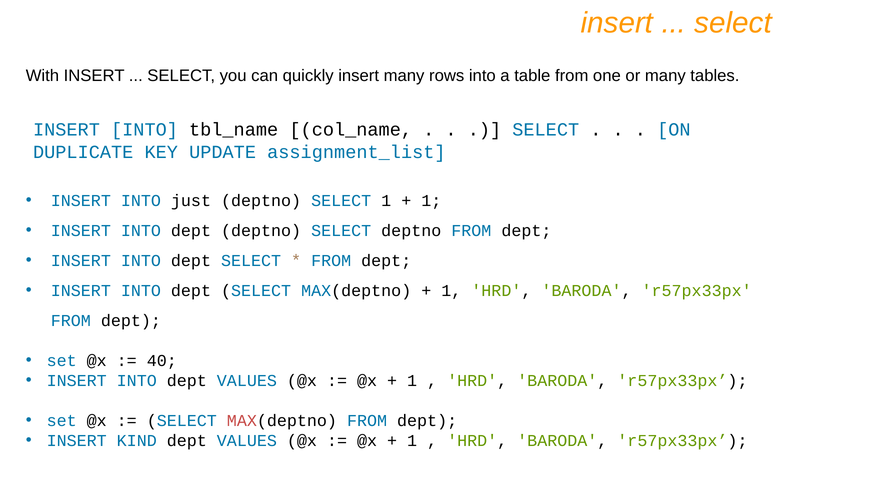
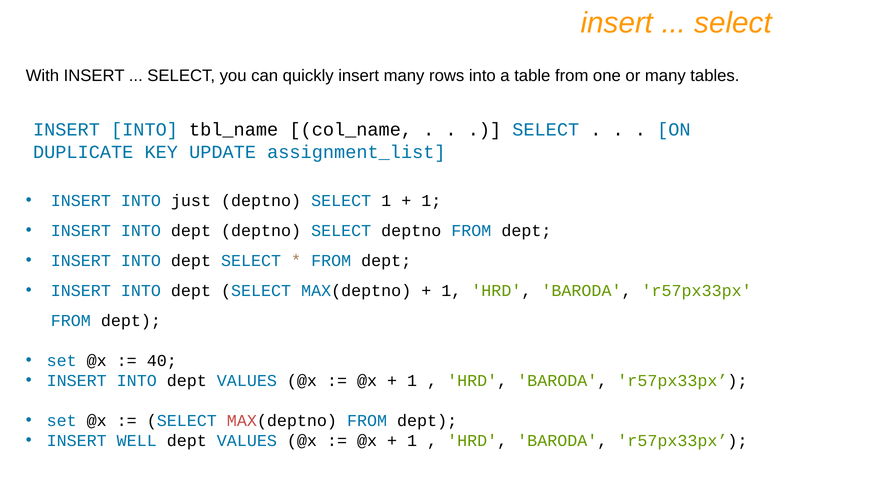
KIND: KIND -> WELL (137, 441)
